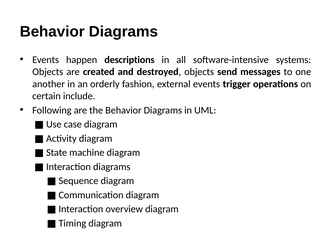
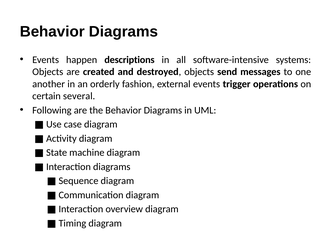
include: include -> several (79, 96)
